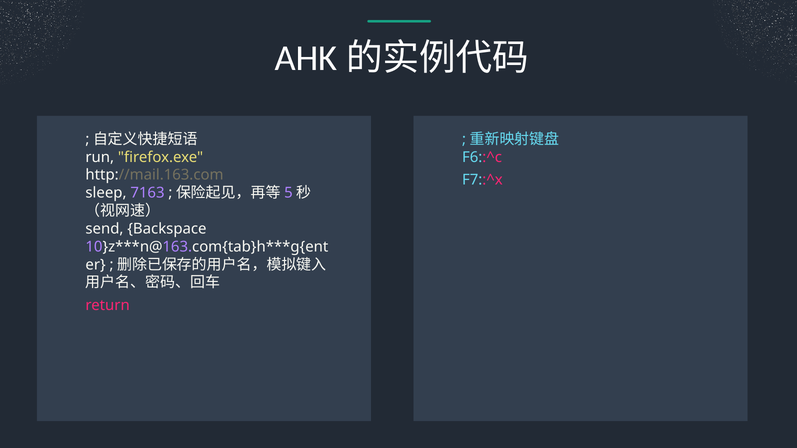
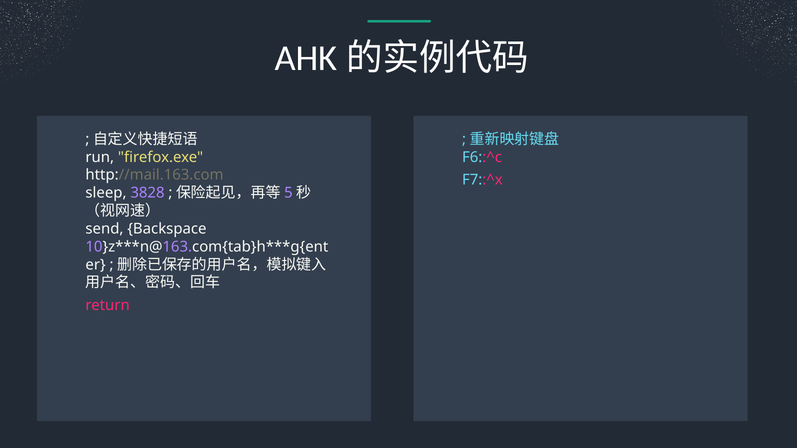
7163: 7163 -> 3828 (147, 193)
